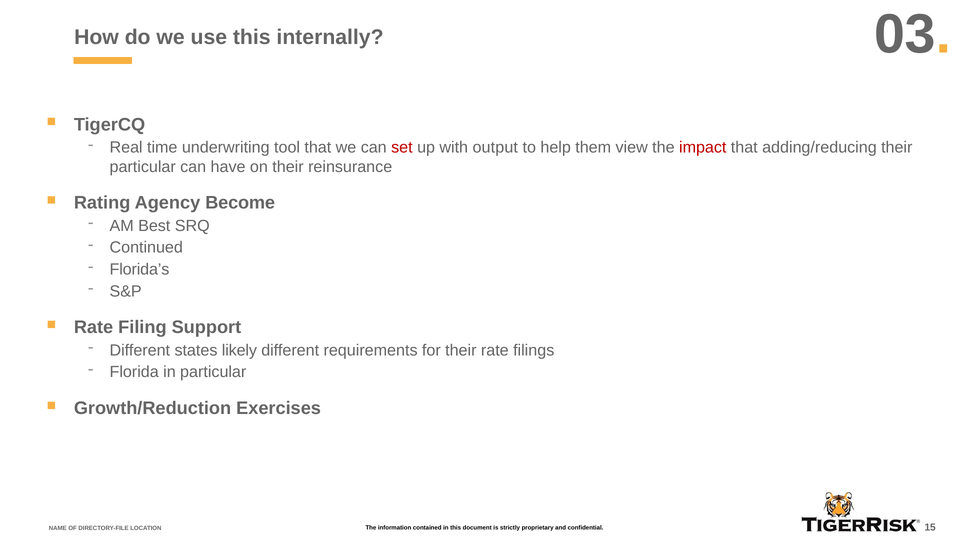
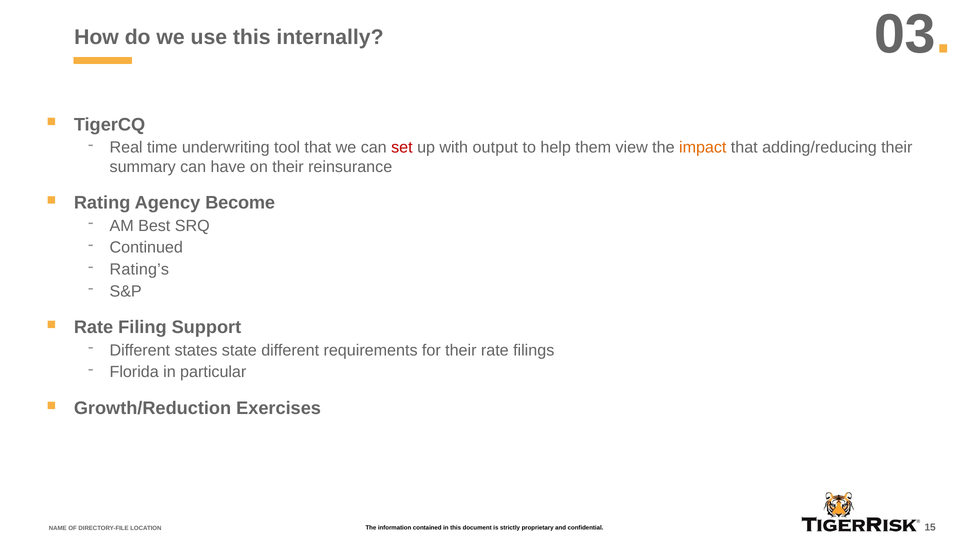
impact colour: red -> orange (703, 147)
particular: particular -> summary (143, 167)
Florida’s: Florida’s -> Rating’s (139, 269)
likely: likely -> state (239, 350)
